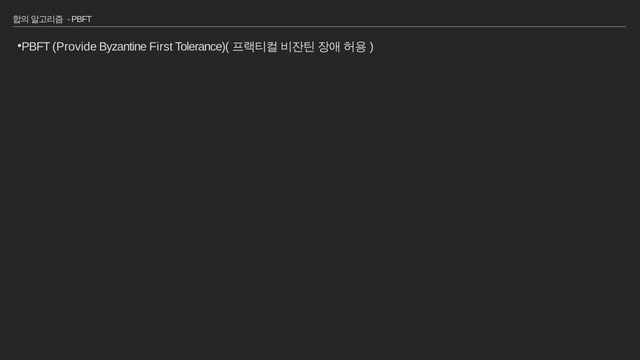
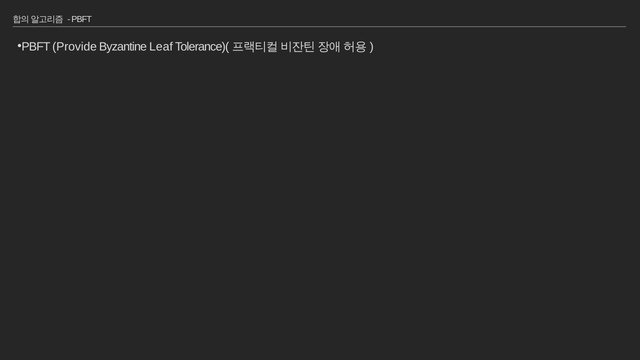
First: First -> Leaf (161, 47)
